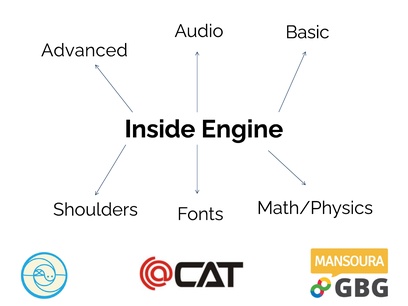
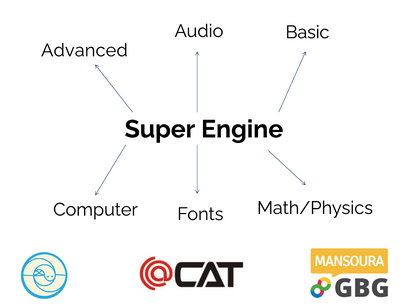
Inside: Inside -> Super (160, 129)
Shoulders: Shoulders -> Computer (95, 210)
